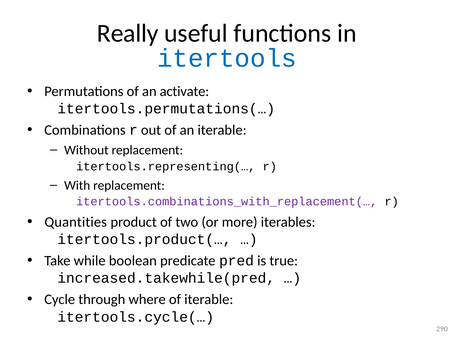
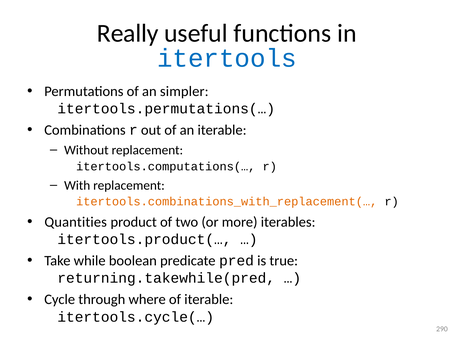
activate: activate -> simpler (184, 91)
itertools.representing(…: itertools.representing(… -> itertools.computations(… (166, 167)
itertools.combinations_with_replacement(… colour: purple -> orange (227, 202)
increased.takewhile(pred: increased.takewhile(pred -> returning.takewhile(pred (166, 279)
